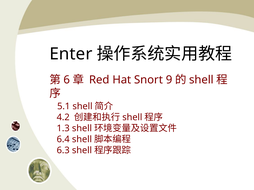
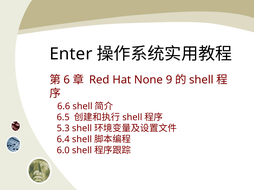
Snort: Snort -> None (149, 80)
5.1: 5.1 -> 6.6 (64, 106)
4.2: 4.2 -> 6.5 (63, 118)
1.3: 1.3 -> 5.3 (63, 129)
6.3: 6.3 -> 6.0 (63, 151)
